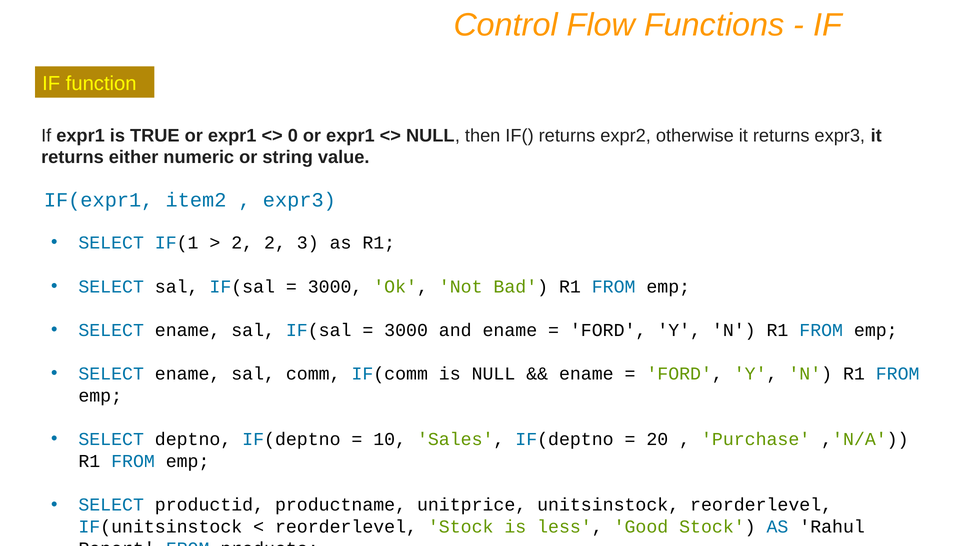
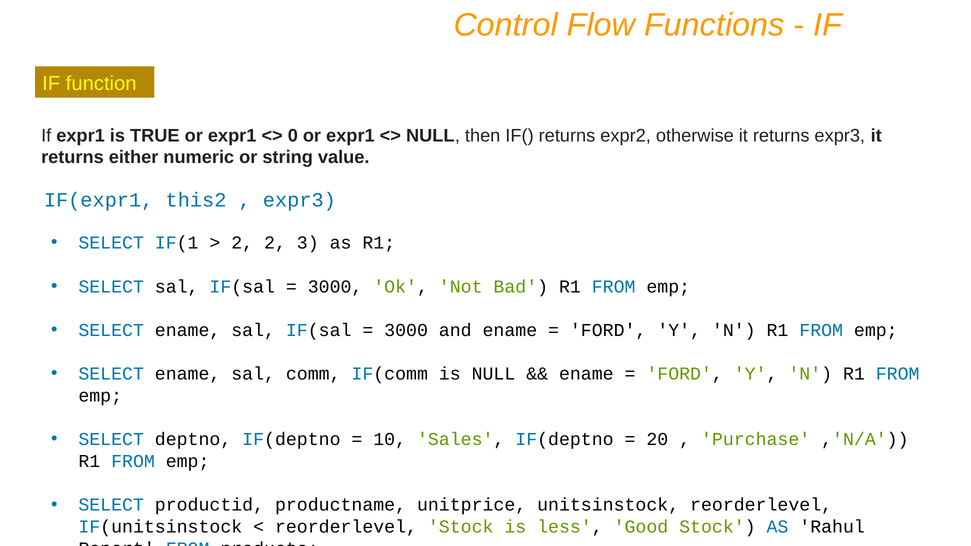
item2: item2 -> this2 (196, 200)
